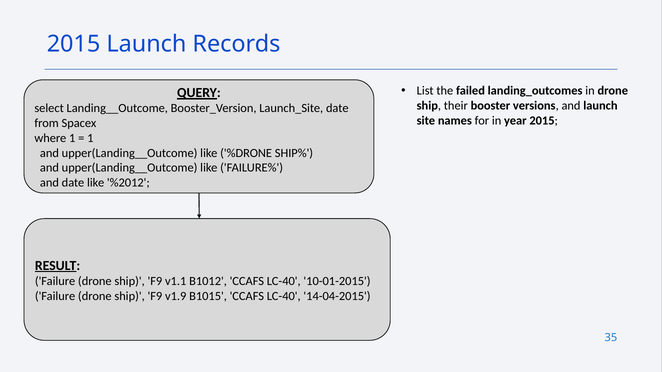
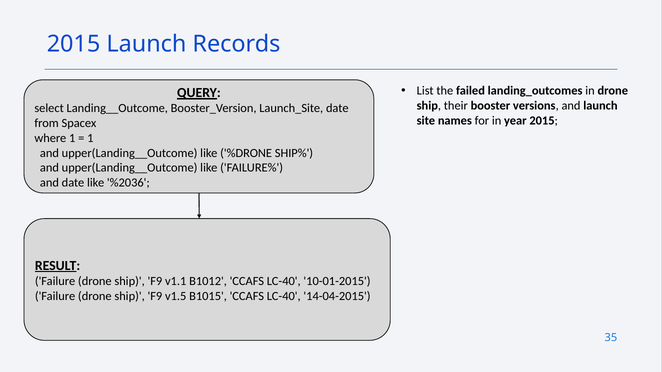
%2012: %2012 -> %2036 (128, 183)
v1.9: v1.9 -> v1.5 (176, 296)
